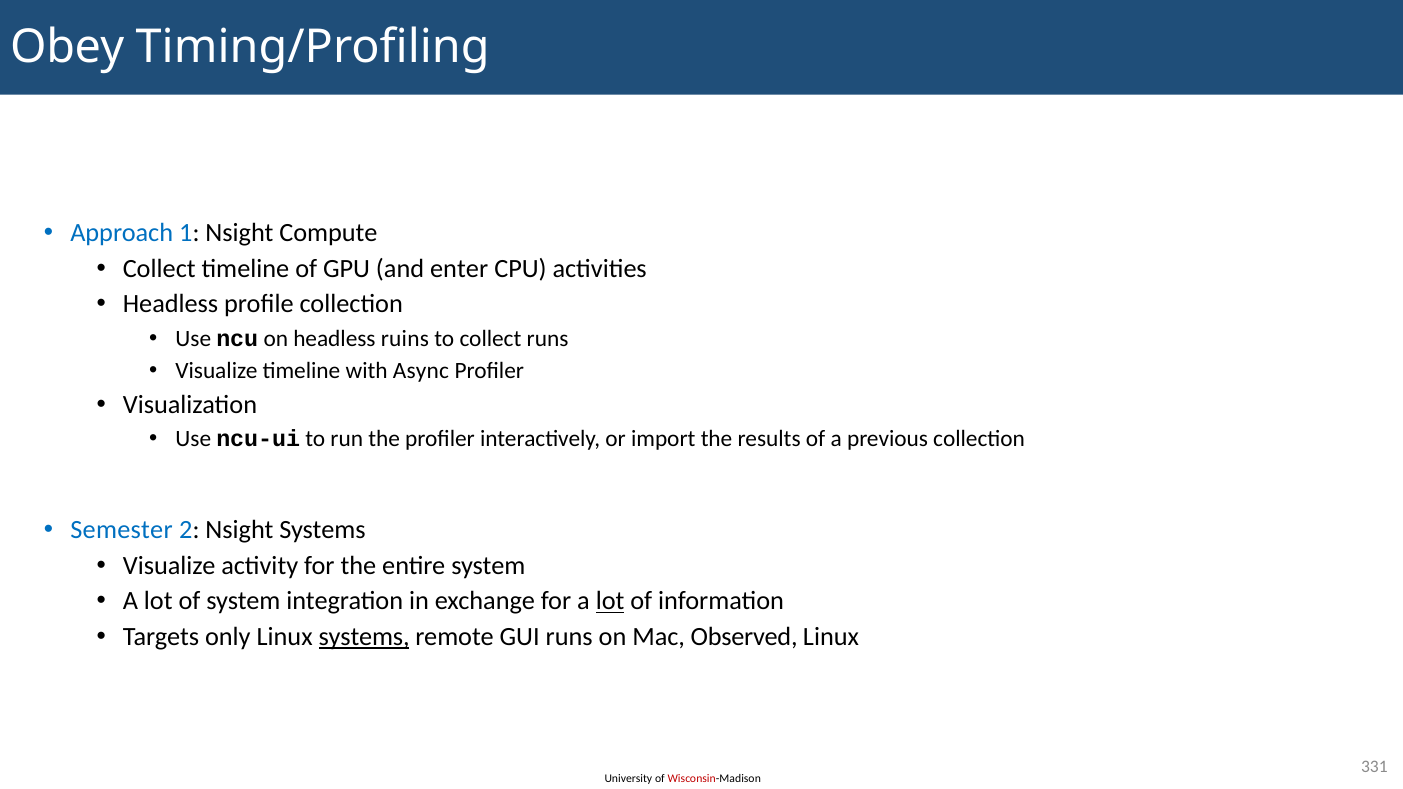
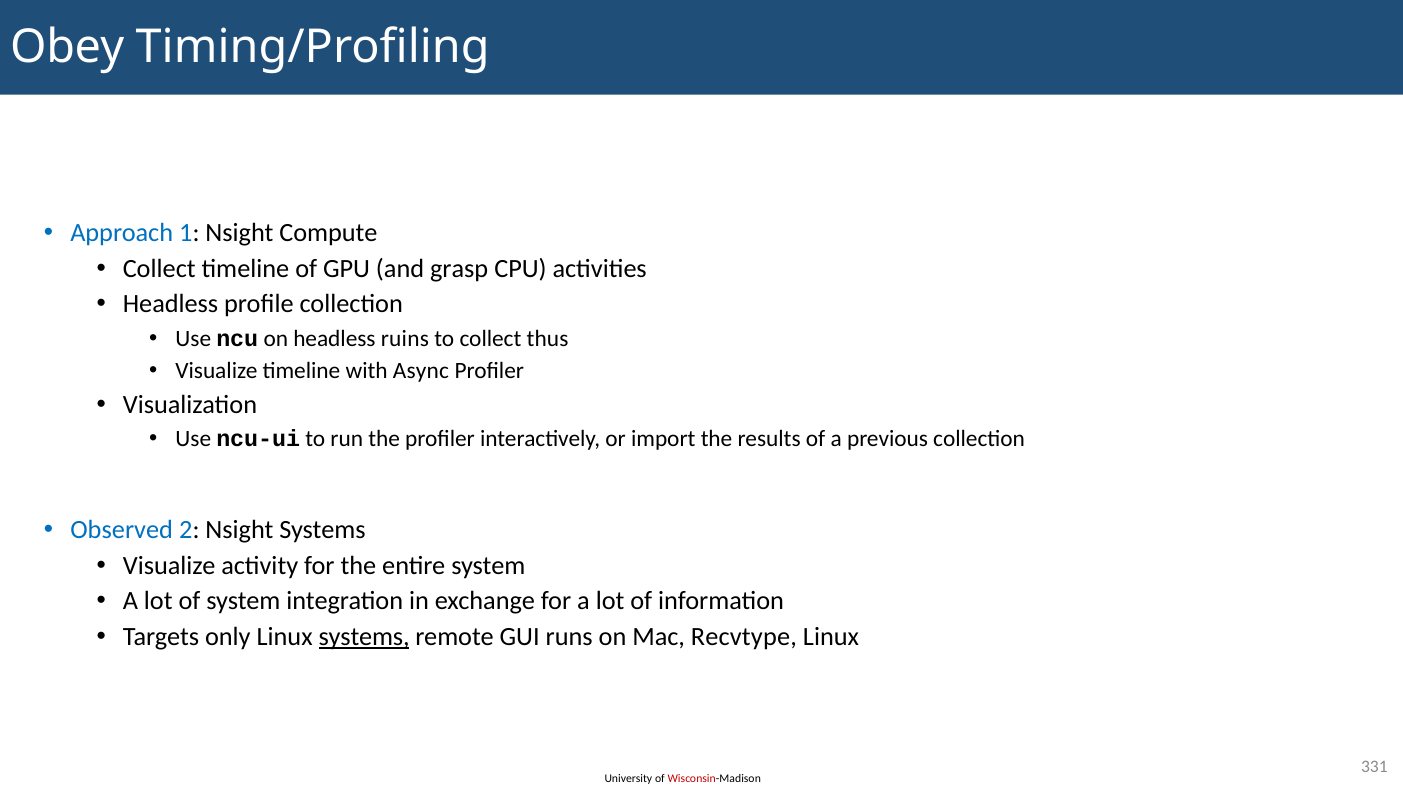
enter: enter -> grasp (459, 269)
collect runs: runs -> thus (548, 338)
Semester: Semester -> Observed (122, 530)
lot underline: present -> none (610, 601)
Observed: Observed -> Recvtype (744, 637)
